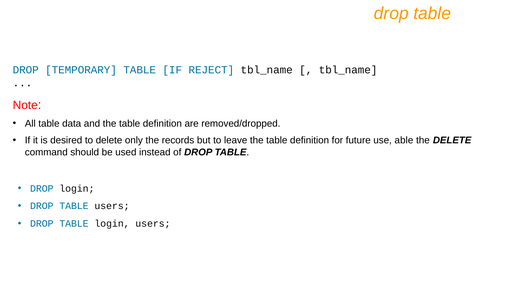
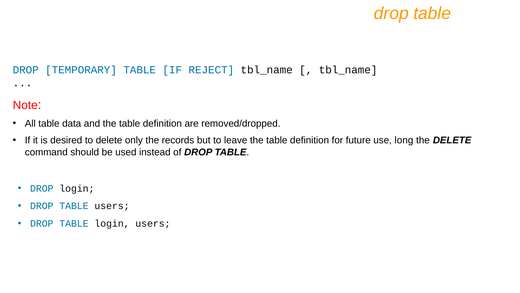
able: able -> long (404, 140)
